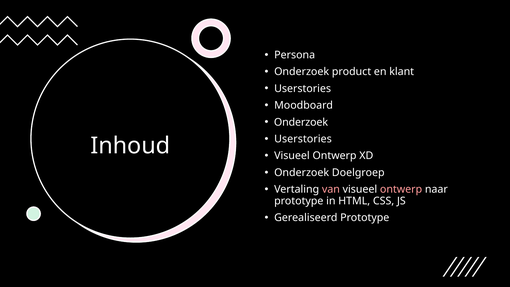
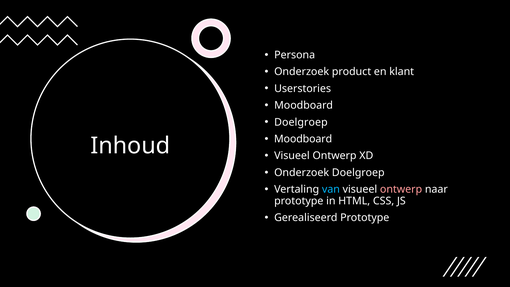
Onderzoek: Onderzoek -> Doelgroep (301, 122)
Userstories: Userstories -> Moodboard (303, 139)
van colour: pink -> light blue (331, 189)
